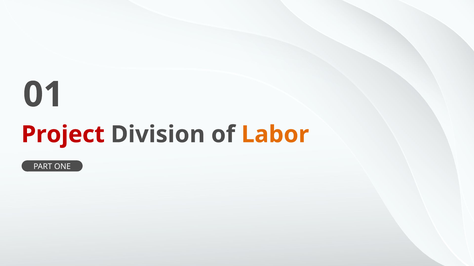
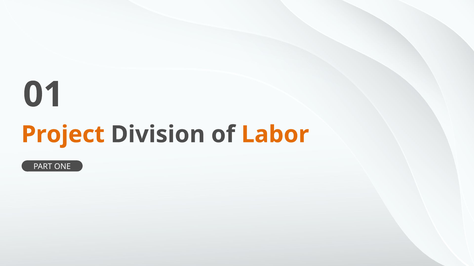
Project colour: red -> orange (63, 135)
